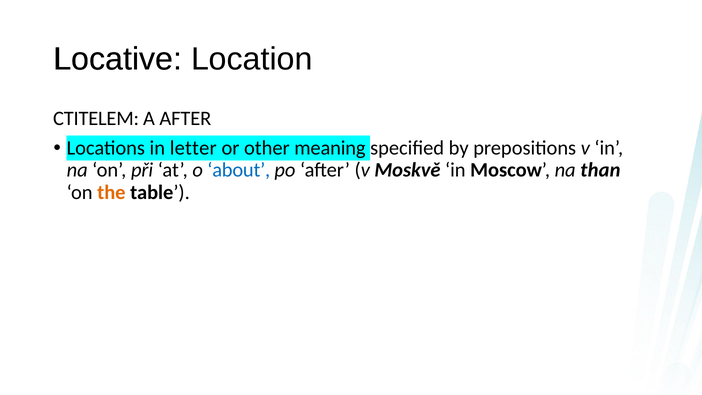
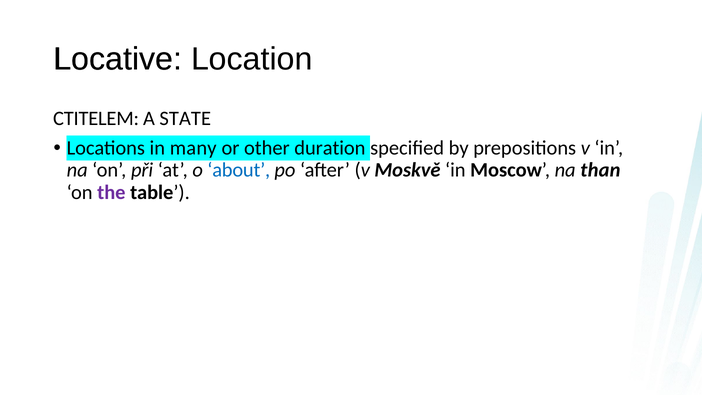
A AFTER: AFTER -> STATE (185, 119)
letter: letter -> many (193, 148)
meaning: meaning -> duration (330, 148)
the colour: orange -> purple (111, 192)
